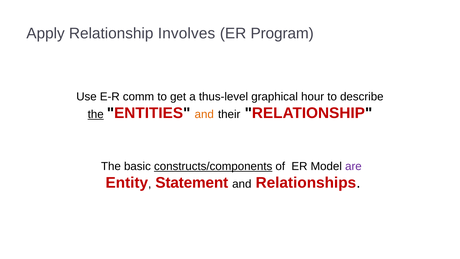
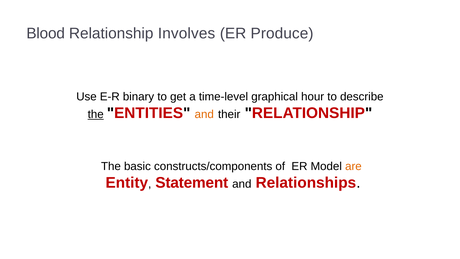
Apply: Apply -> Blood (46, 33)
Program: Program -> Produce (282, 33)
comm: comm -> binary (139, 97)
thus-level: thus-level -> time-level (223, 97)
constructs/components underline: present -> none (213, 166)
are colour: purple -> orange (353, 166)
